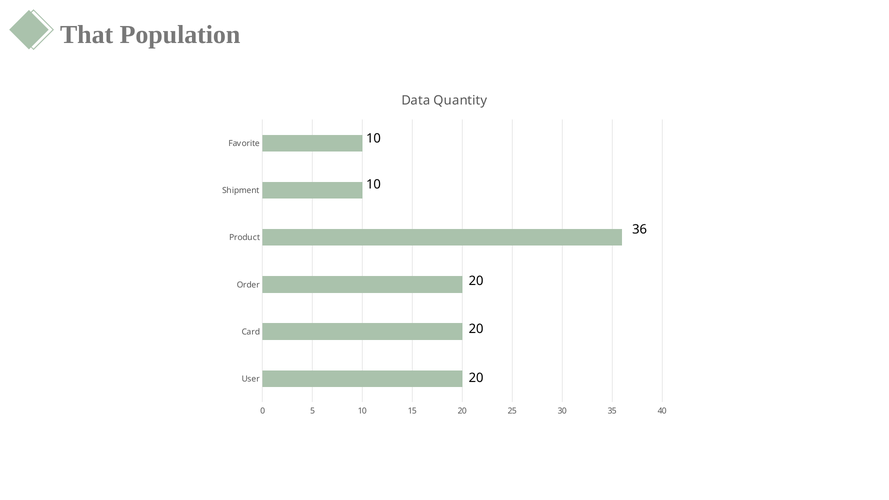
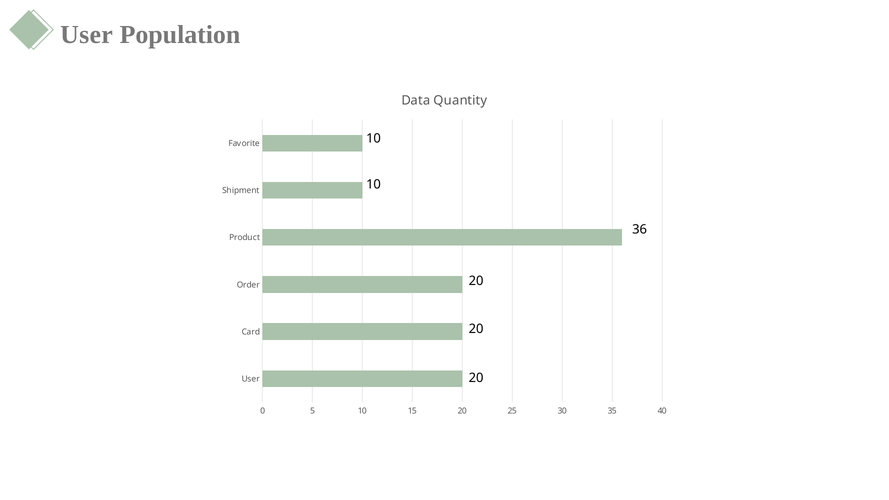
That: That -> User (86, 34)
